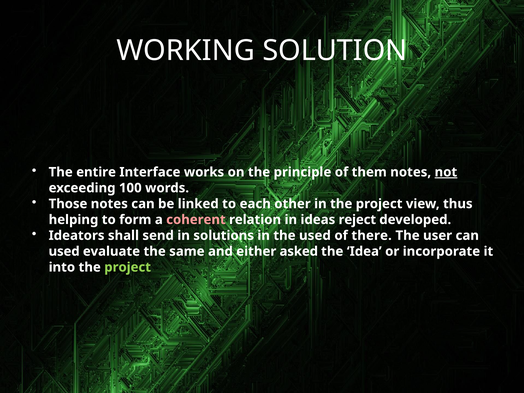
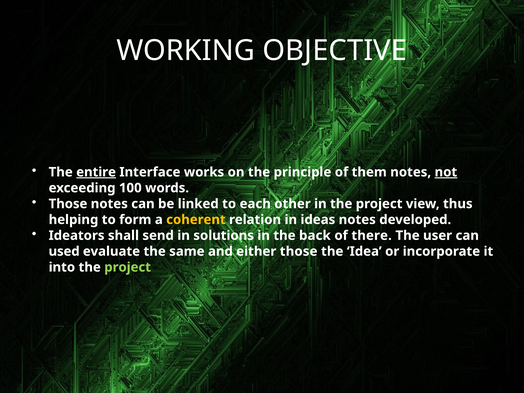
SOLUTION: SOLUTION -> OBJECTIVE (335, 50)
entire underline: none -> present (96, 172)
coherent colour: pink -> yellow (196, 220)
ideas reject: reject -> notes (357, 220)
the used: used -> back (315, 235)
either asked: asked -> those (299, 251)
